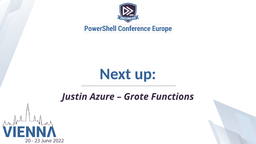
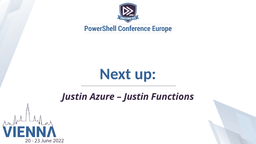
Grote: Grote -> Justin (136, 97)
